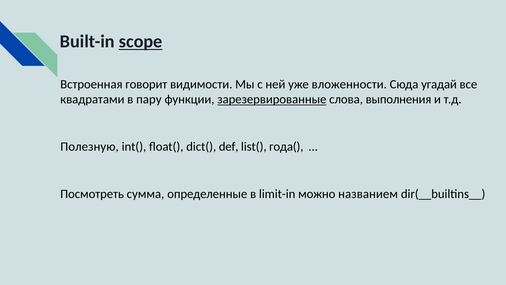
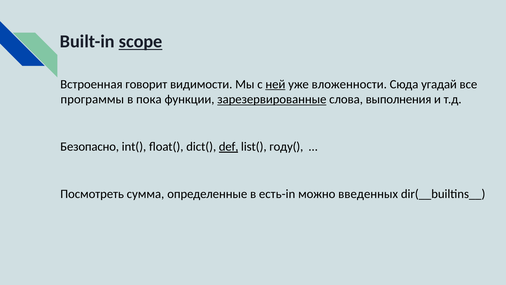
ней underline: none -> present (275, 84)
квадратами: квадратами -> программы (92, 99)
пару: пару -> пока (149, 99)
Полезную: Полезную -> Безопасно (90, 147)
def underline: none -> present (229, 147)
года(: года( -> году( (286, 147)
limit-in: limit-in -> есть-in (277, 194)
названием: названием -> введенных (368, 194)
